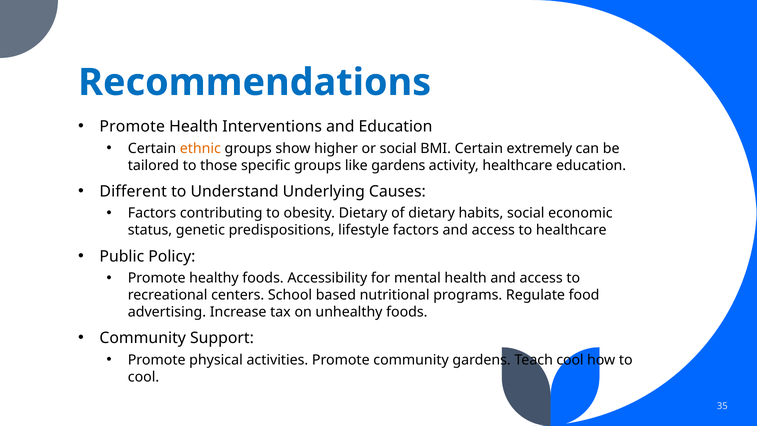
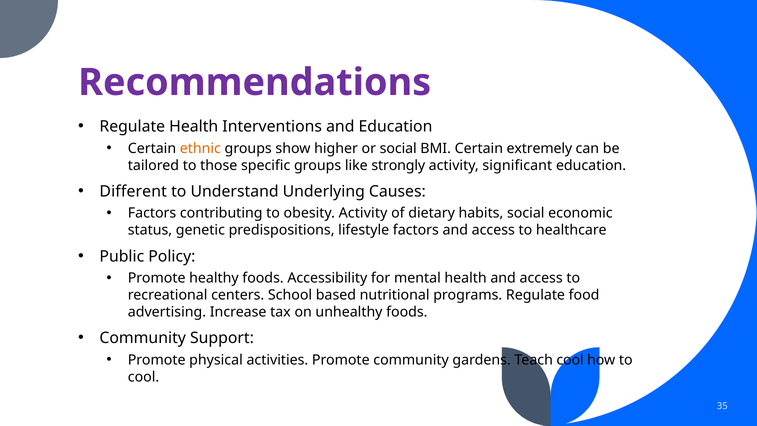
Recommendations colour: blue -> purple (255, 82)
Promote: Promote -> Regulate (132, 127)
like gardens: gardens -> strongly (398, 165)
activity healthcare: healthcare -> significant (517, 165)
obesity Dietary: Dietary -> Activity (363, 213)
